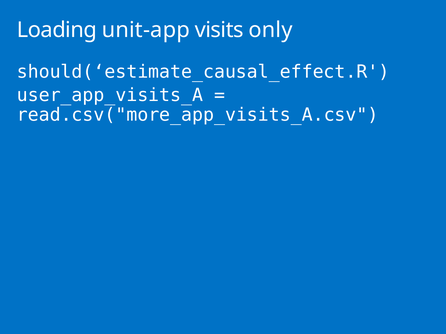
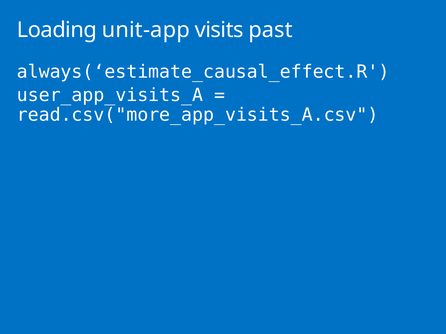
only: only -> past (271, 30)
should(‘estimate_causal_effect.R: should(‘estimate_causal_effect.R -> always(‘estimate_causal_effect.R (203, 72)
